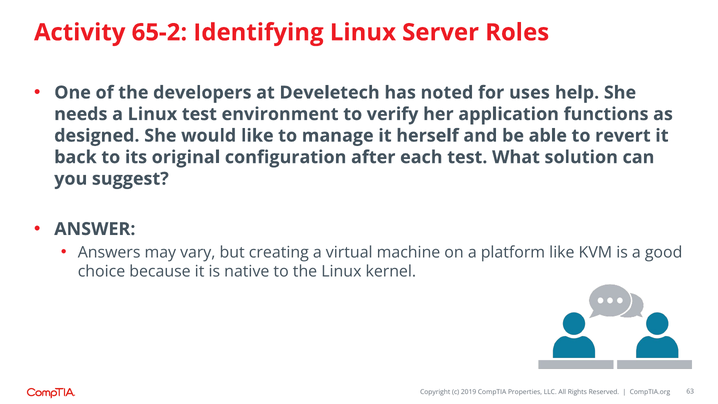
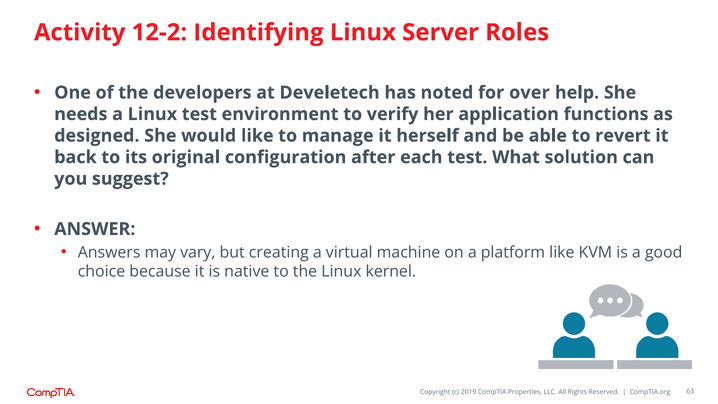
65-2: 65-2 -> 12-2 (159, 32)
uses: uses -> over (529, 93)
